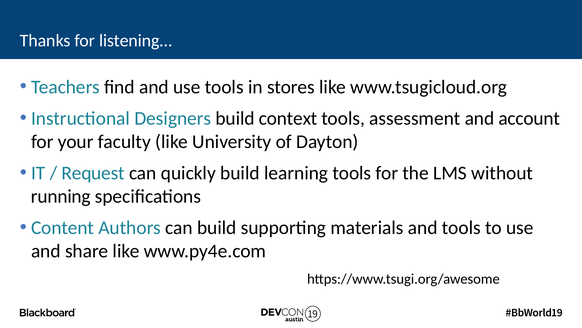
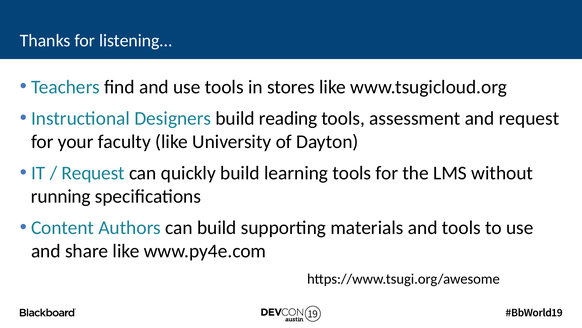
context: context -> reading (288, 118)
and account: account -> request (529, 118)
